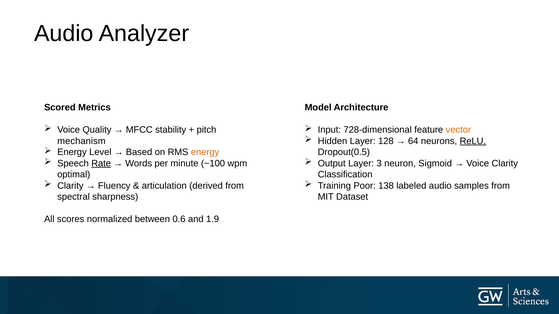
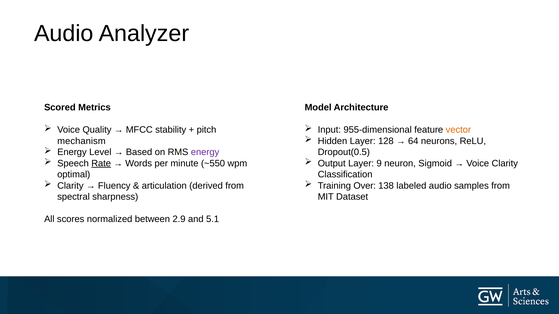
728-dimensional: 728-dimensional -> 955-dimensional (378, 130)
ReLU underline: present -> none (473, 141)
energy colour: orange -> purple (205, 152)
~100: ~100 -> ~550 (213, 164)
3: 3 -> 9 (379, 164)
Poor: Poor -> Over (365, 186)
0.6: 0.6 -> 2.9 (179, 219)
1.9: 1.9 -> 5.1 (213, 219)
